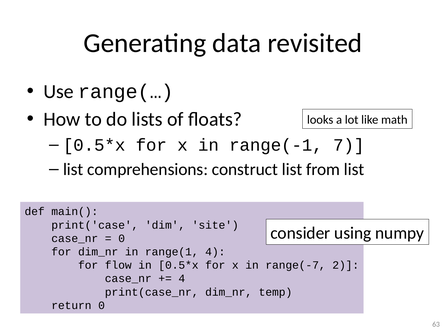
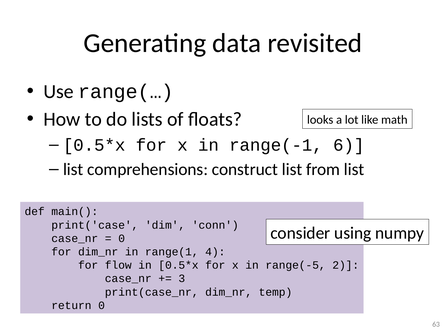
7: 7 -> 6 (349, 145)
site: site -> conn (215, 225)
range(-7: range(-7 -> range(-5 (296, 265)
4: 4 -> 3 (182, 278)
